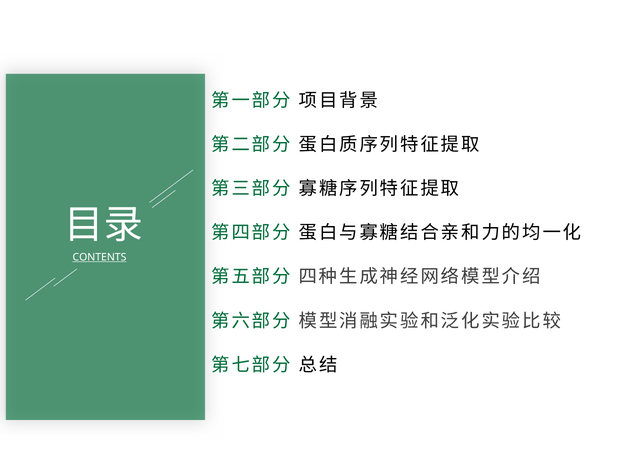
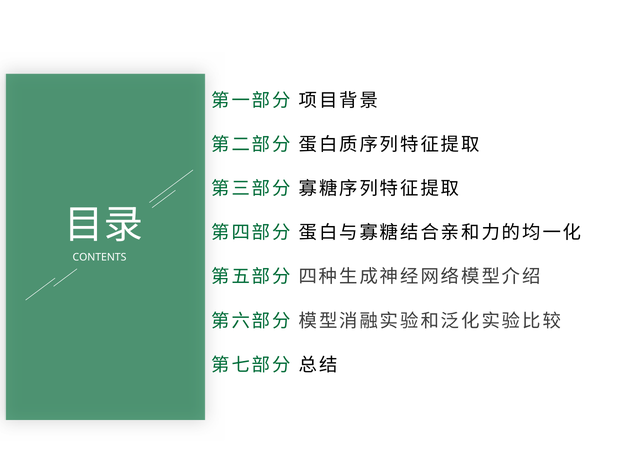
CONTENTS underline: present -> none (100, 258)
